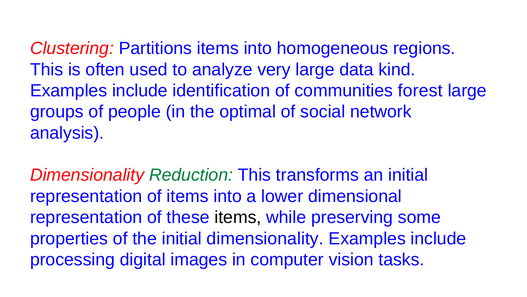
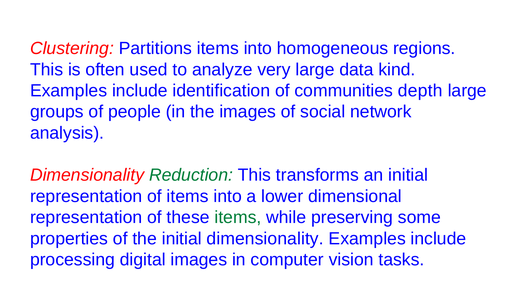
forest: forest -> depth (420, 91)
the optimal: optimal -> images (248, 112)
items colour: black -> green (238, 217)
